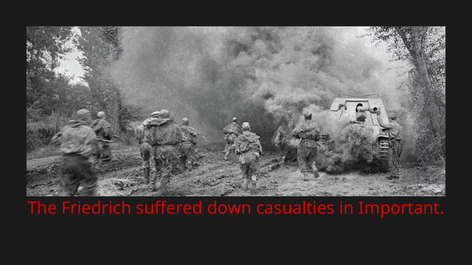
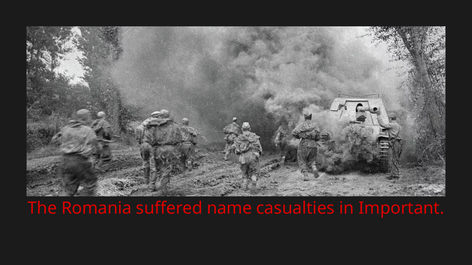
Friedrich: Friedrich -> Romania (97, 209)
down: down -> name (229, 209)
